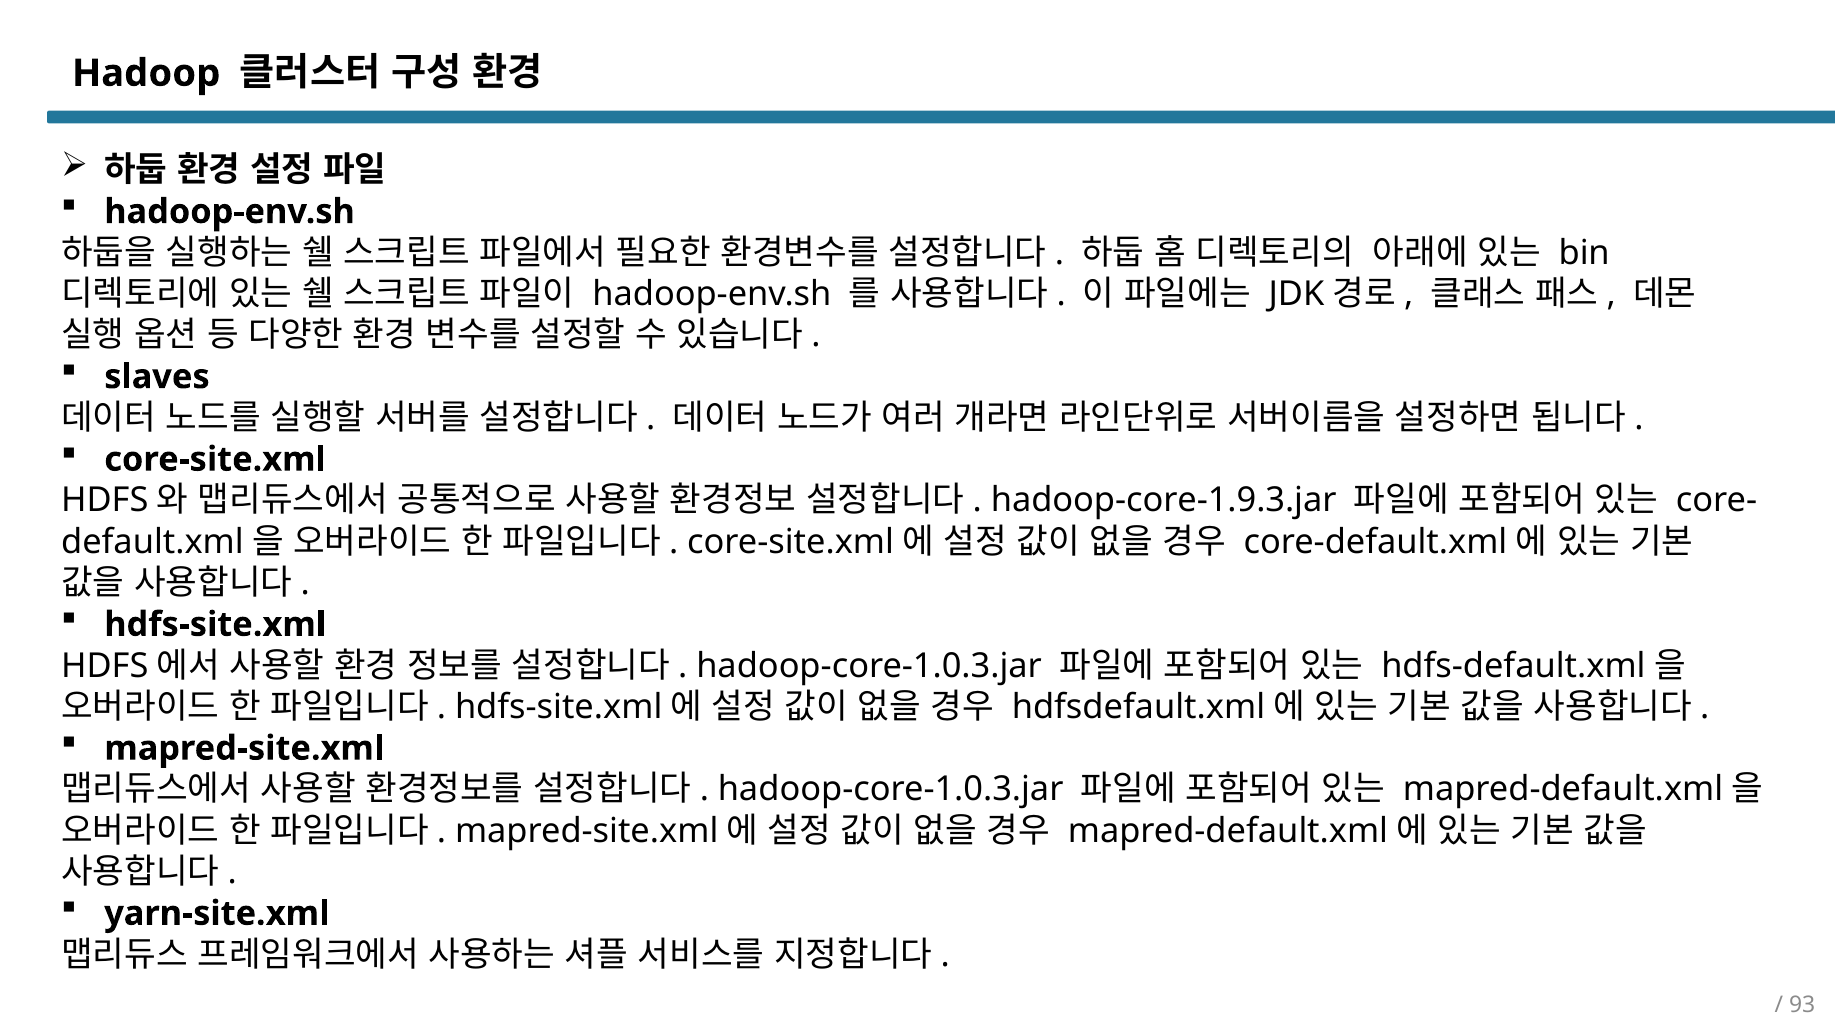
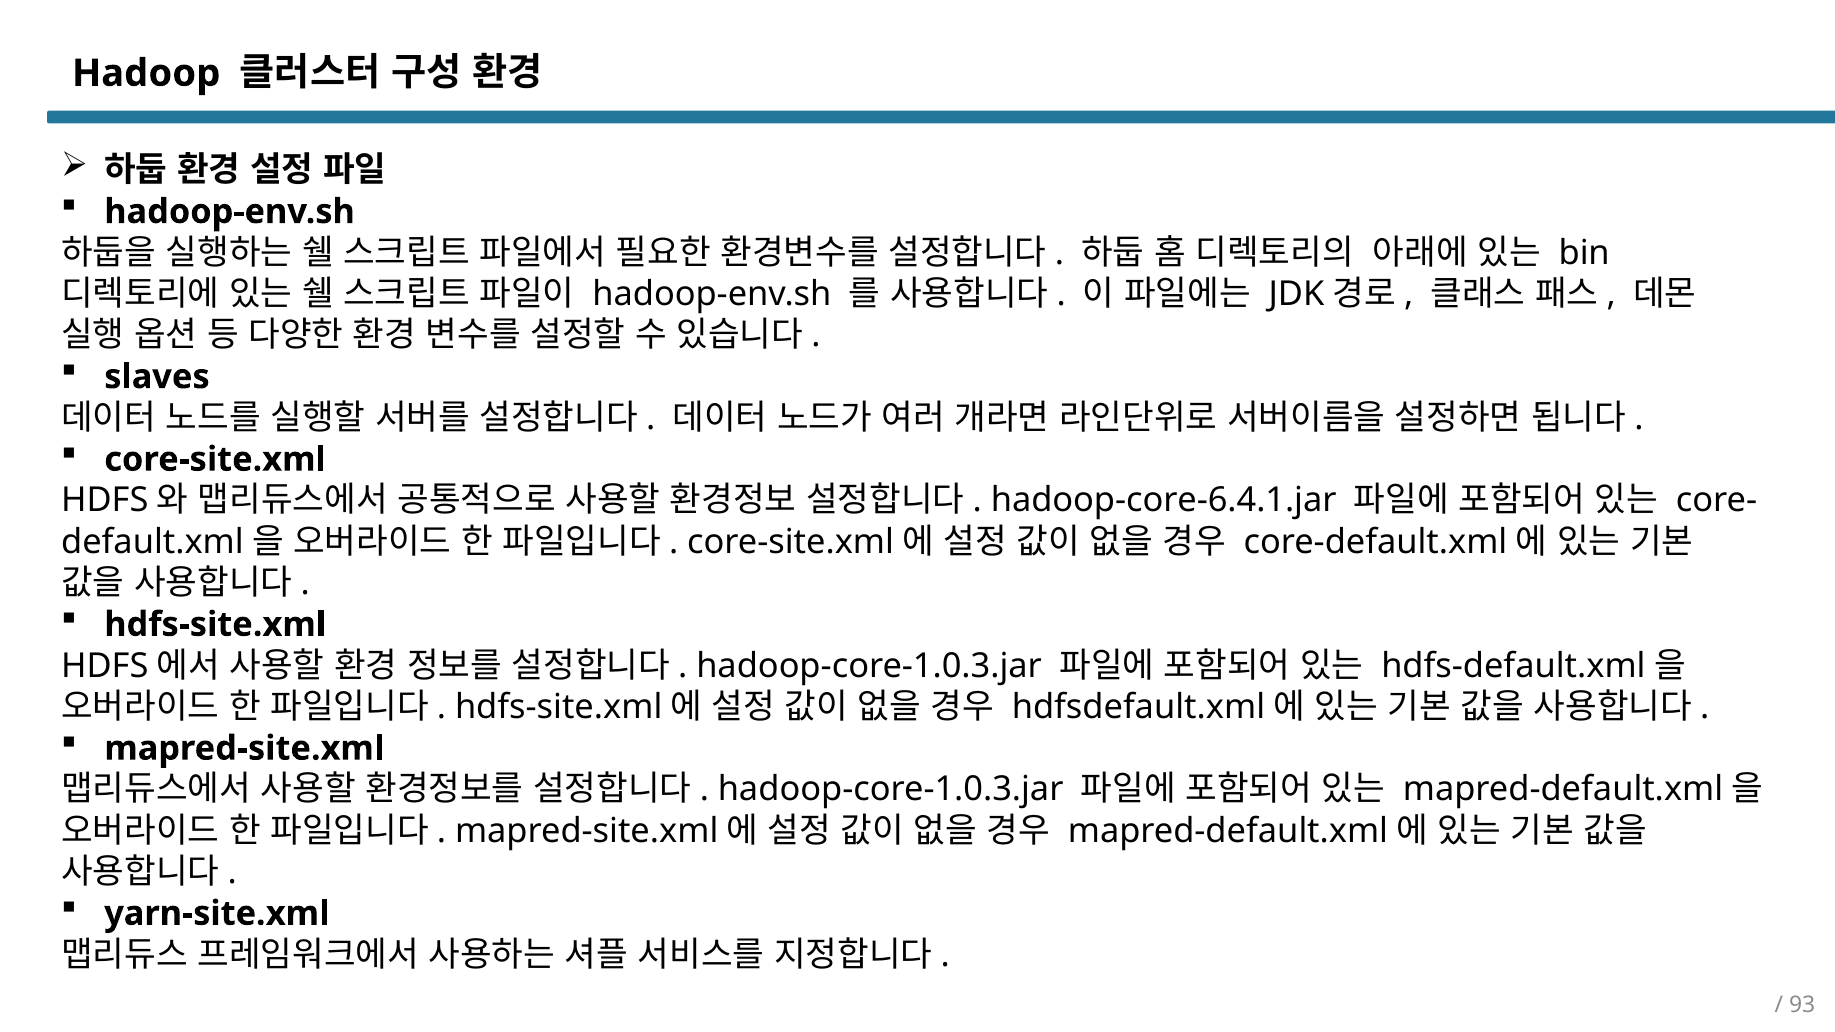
hadoop-core-1.9.3.jar: hadoop-core-1.9.3.jar -> hadoop-core-6.4.1.jar (1164, 501)
